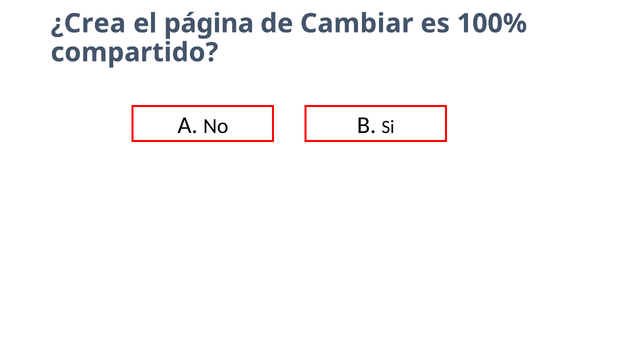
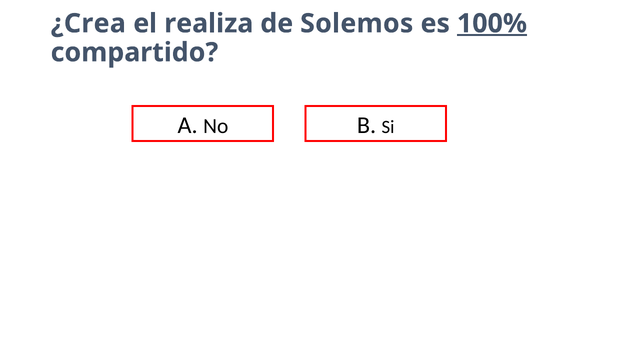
página: página -> realiza (209, 23)
Cambiar: Cambiar -> Solemos (357, 23)
100% underline: none -> present (492, 23)
